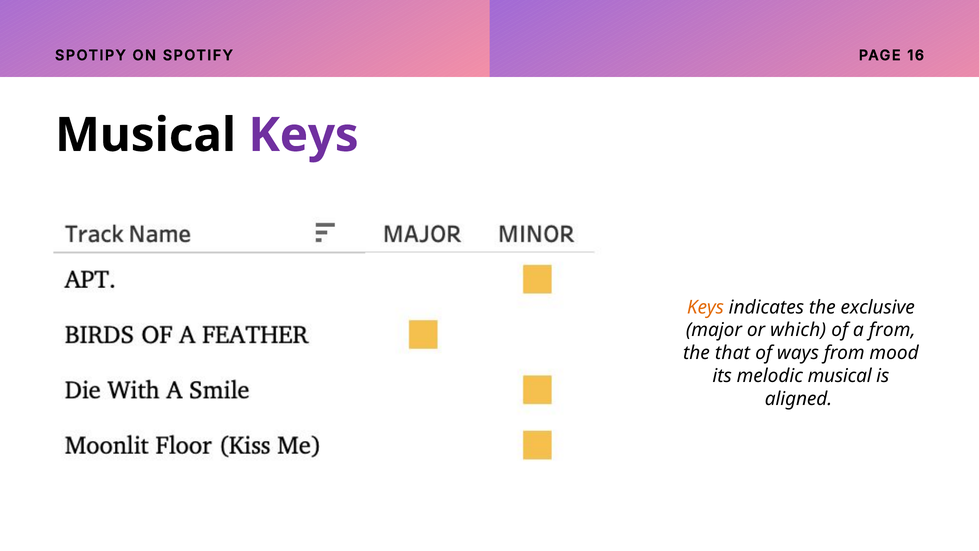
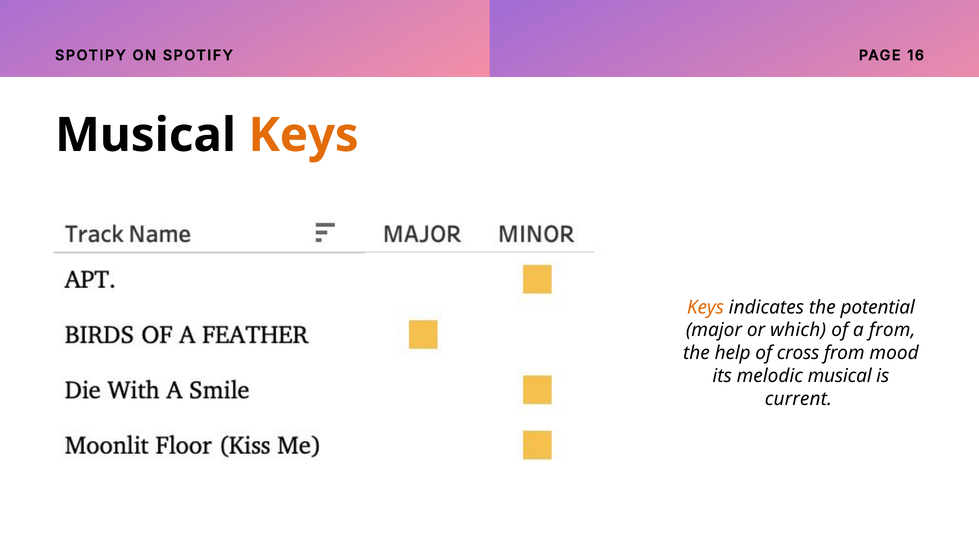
Keys colour: purple -> orange (304, 135)
exclusive: exclusive -> potential (878, 307)
that: that -> help (733, 353)
ways: ways -> cross (798, 353)
aligned: aligned -> current (798, 399)
